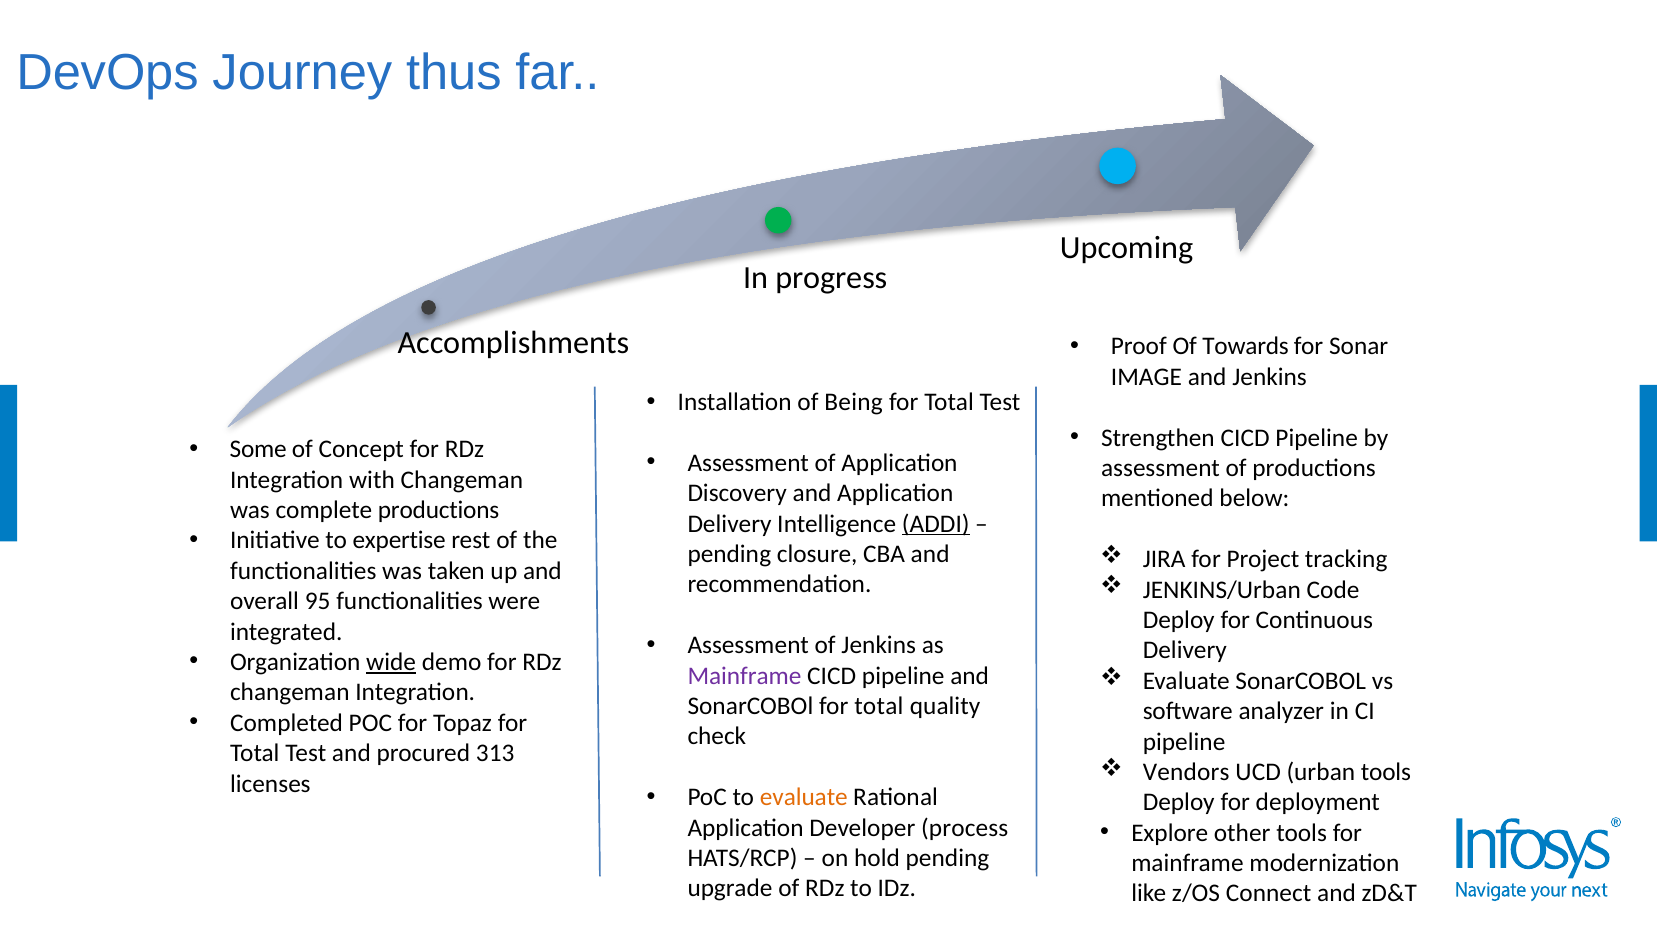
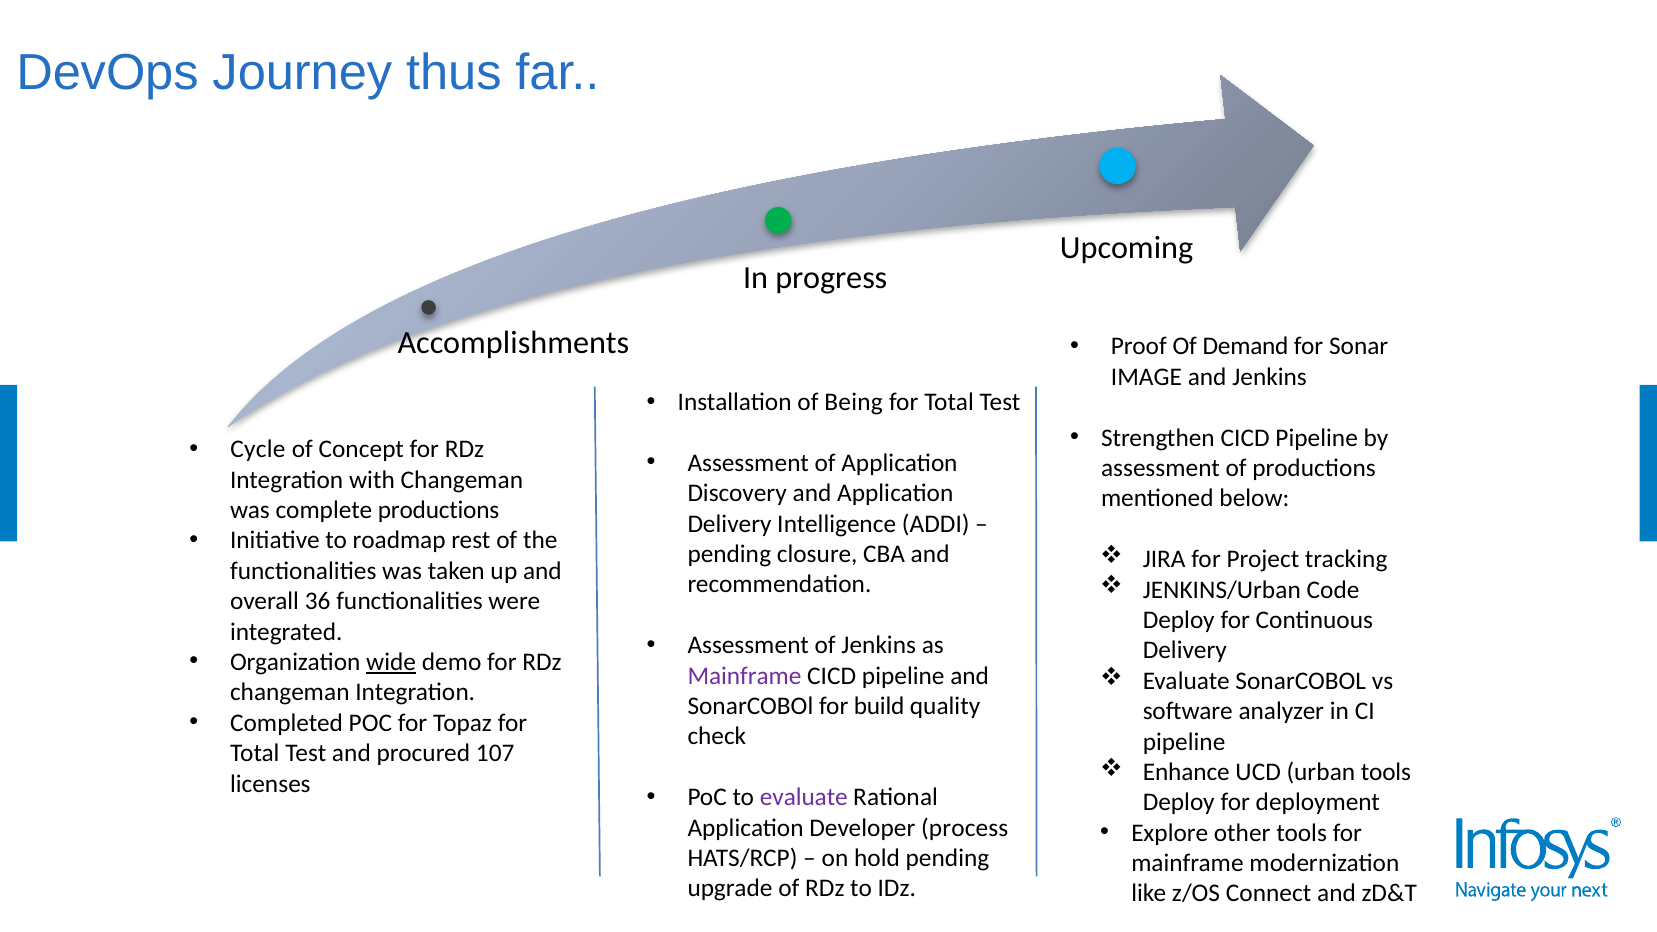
Towards: Towards -> Demand (1246, 347)
Some: Some -> Cycle (258, 449)
ADDI underline: present -> none (936, 524)
expertise: expertise -> roadmap (399, 541)
95: 95 -> 36 (318, 601)
SonarCOBOl for total: total -> build (879, 706)
313: 313 -> 107 (495, 753)
Vendors: Vendors -> Enhance (1186, 772)
evaluate colour: orange -> purple (804, 797)
